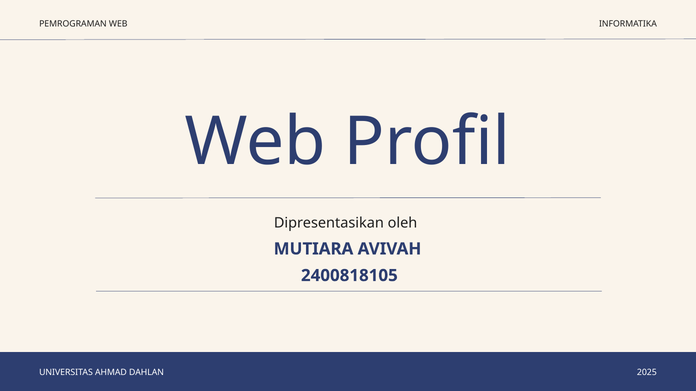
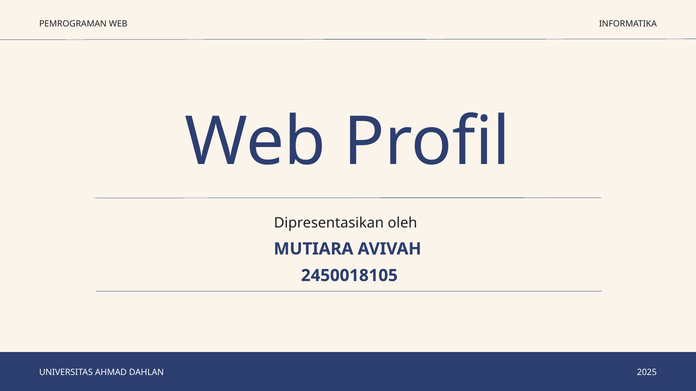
2400818105: 2400818105 -> 2450018105 (349, 276)
